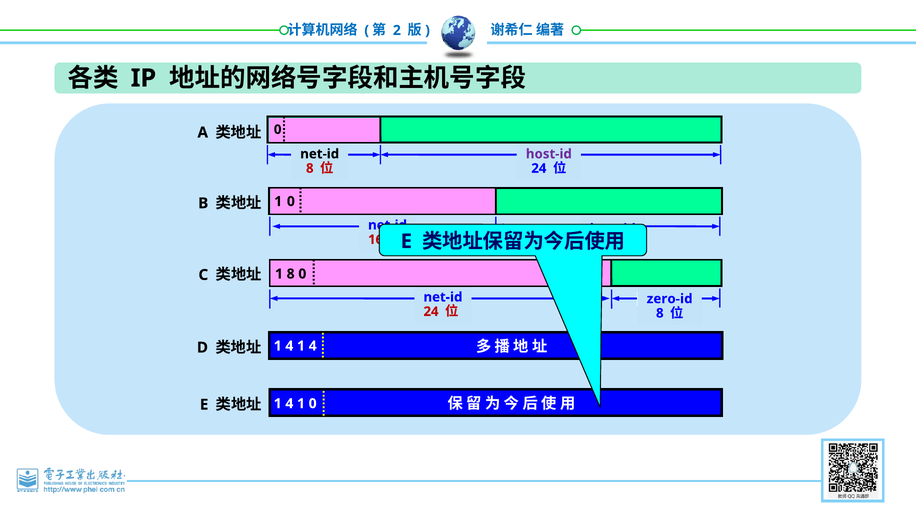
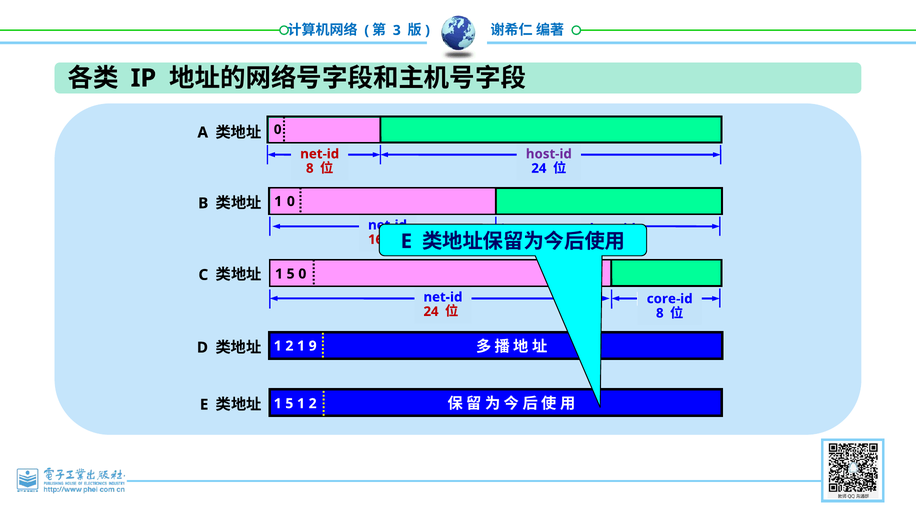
2: 2 -> 3 (397, 30)
net-id colour: black -> red (320, 154)
8: 8 -> 5 (291, 274)
zero-id: zero-id -> core-id (670, 299)
4: 4 -> 2 (289, 346)
4: 4 -> 9 (313, 346)
4: 4 -> 5 (289, 404)
0: 0 -> 2 (313, 404)
